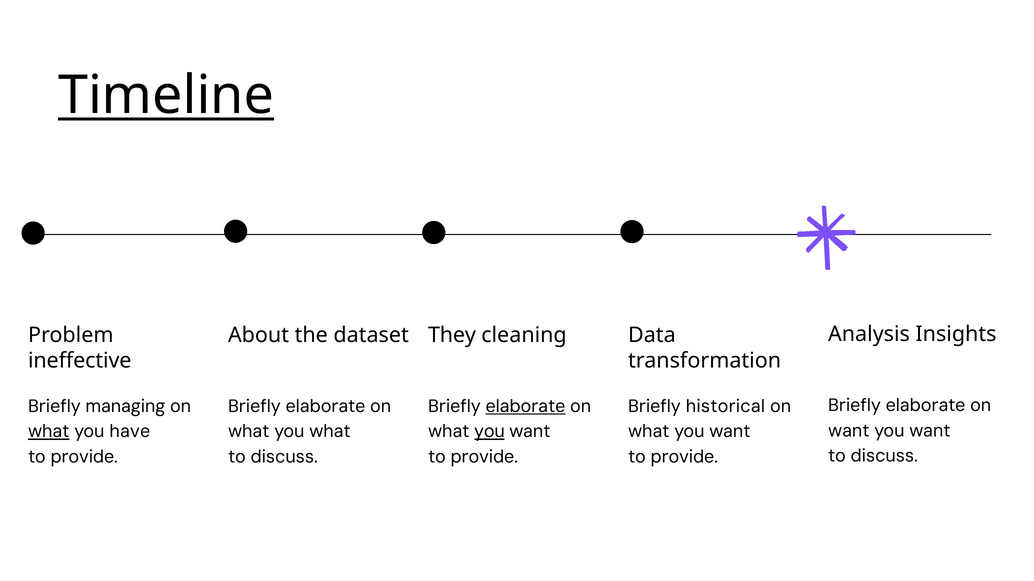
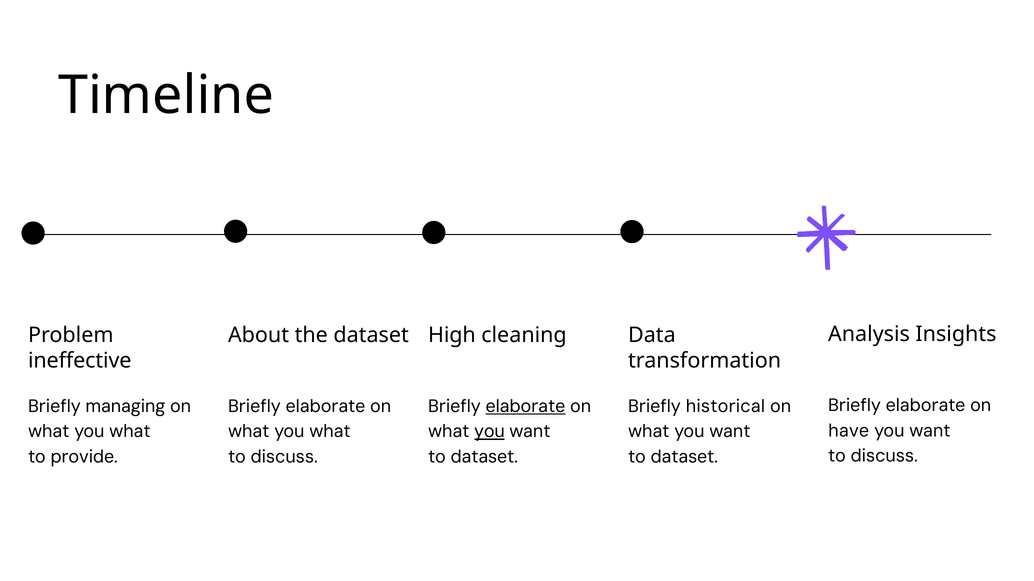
Timeline underline: present -> none (166, 96)
They: They -> High (452, 335)
want: want -> have (849, 431)
what underline: present -> none (49, 432)
have: have -> what (130, 432)
provide: provide -> dataset (484, 457)
provide: provide -> dataset (684, 457)
